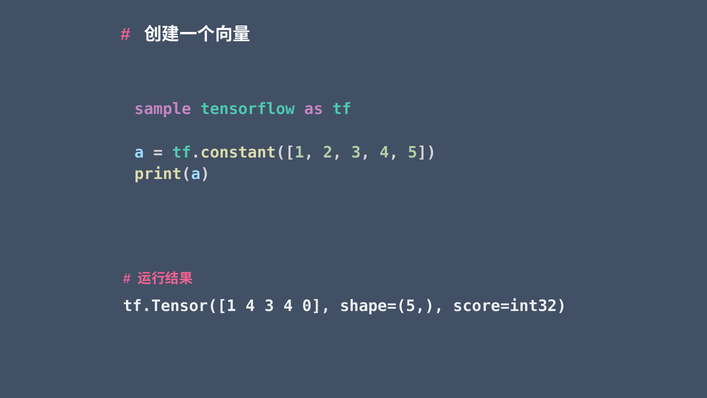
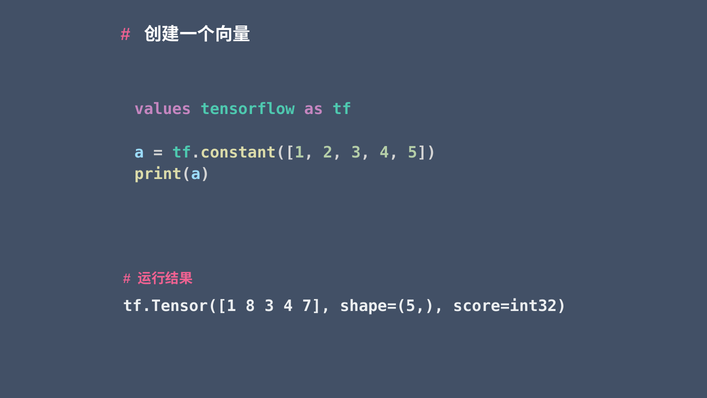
sample: sample -> values (163, 109)
tf.Tensor([1 4: 4 -> 8 (250, 306)
0: 0 -> 7 (316, 306)
